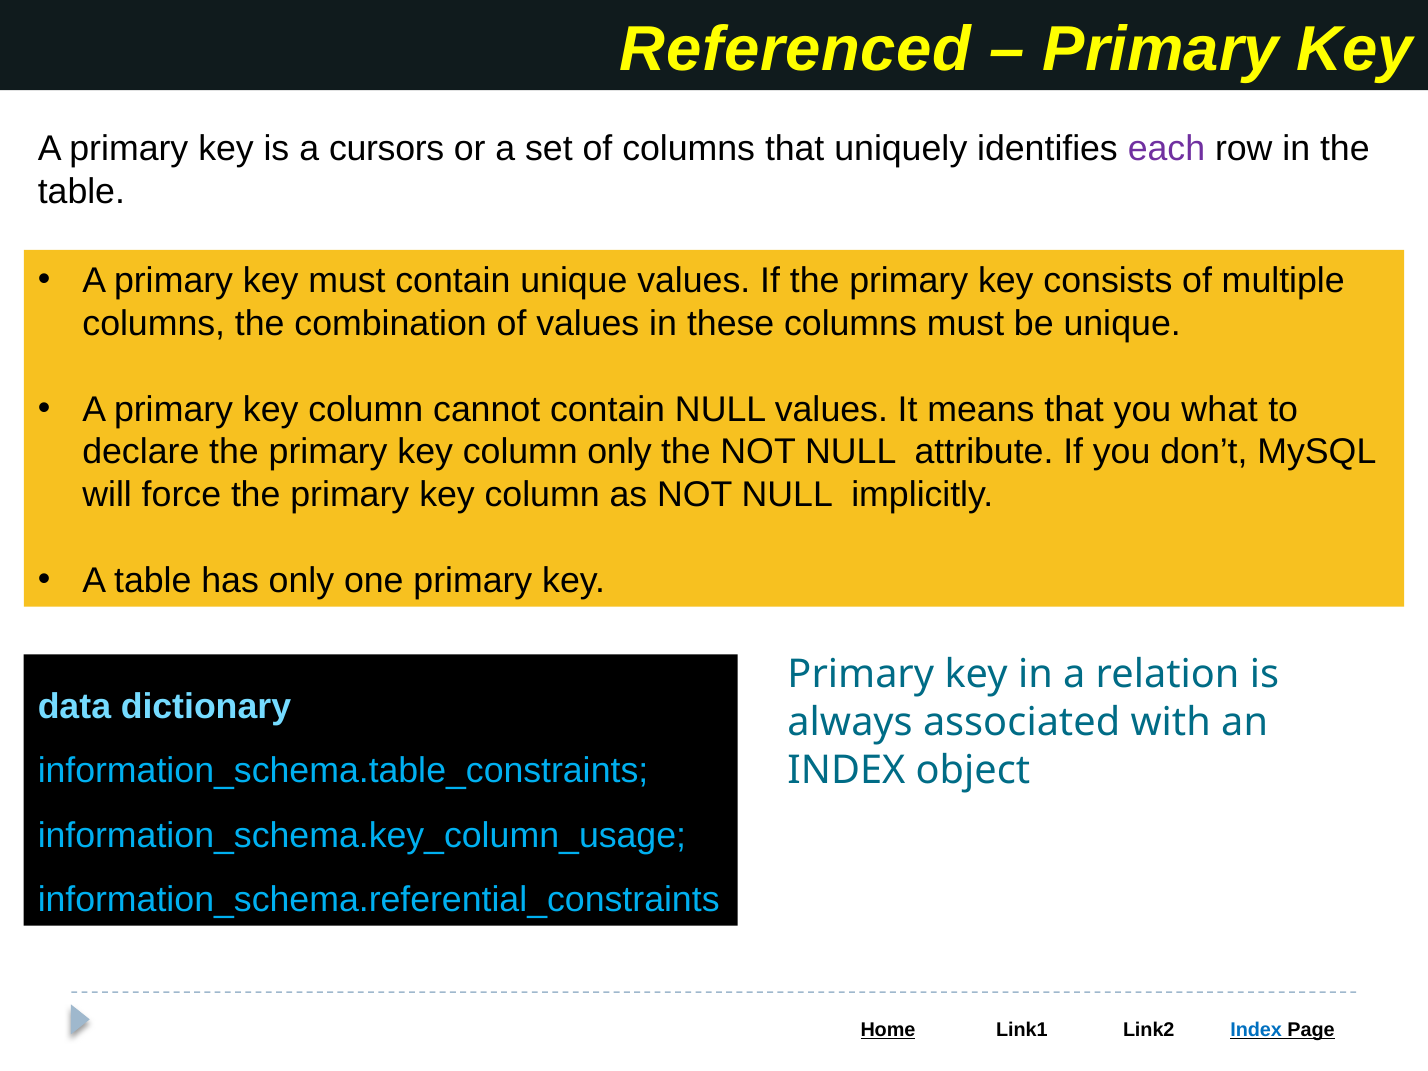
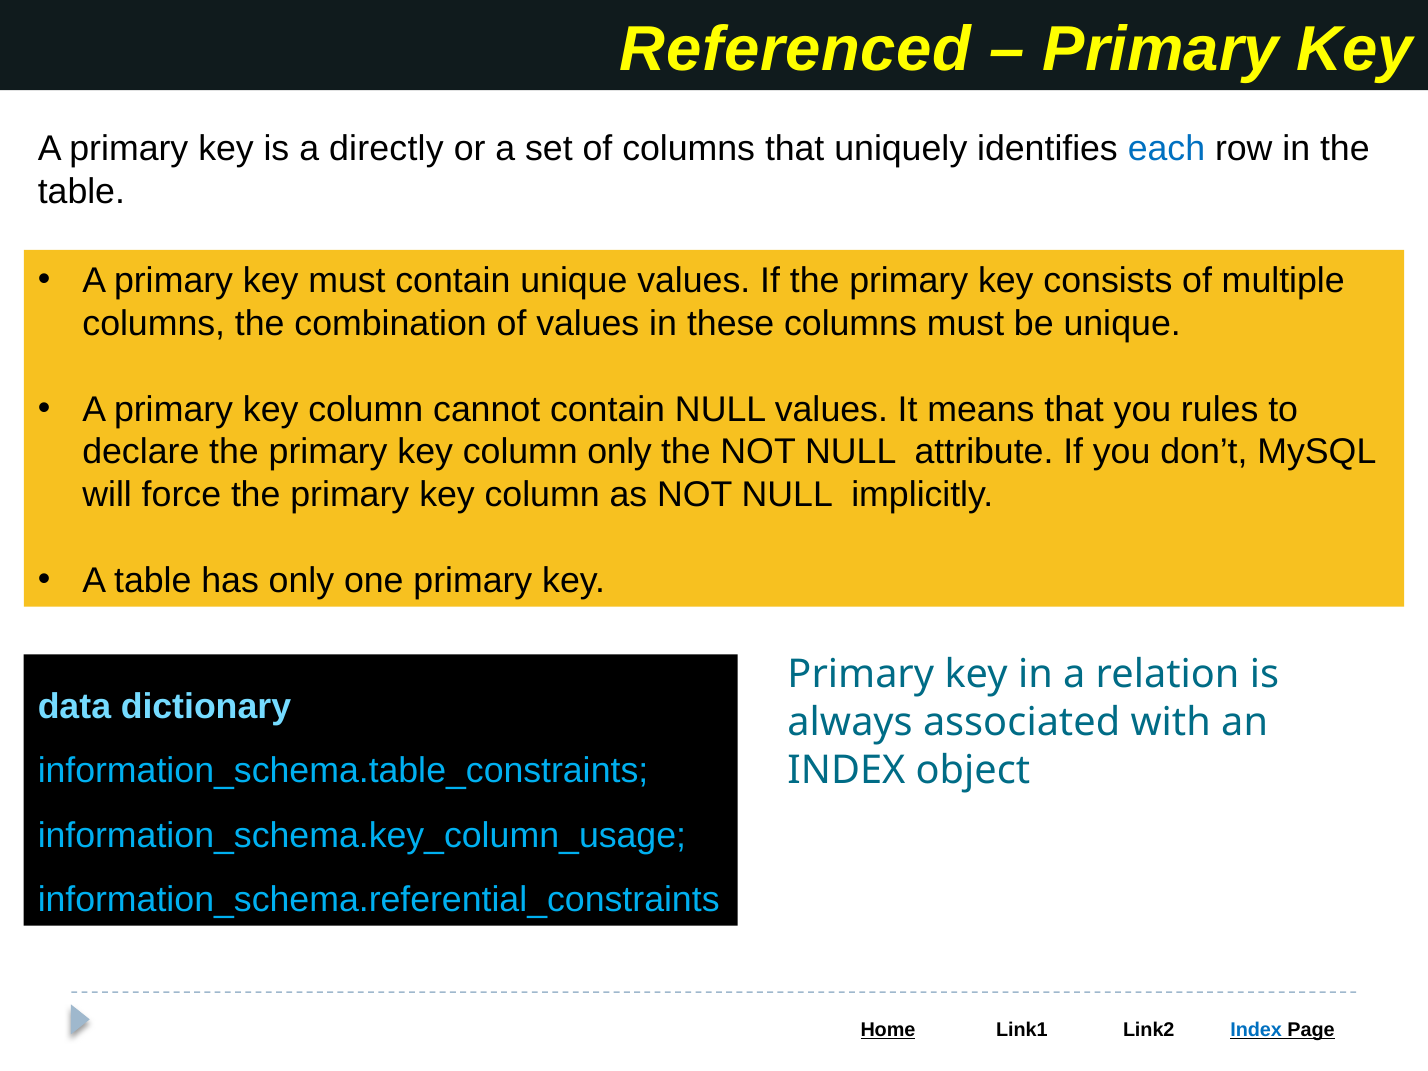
cursors: cursors -> directly (386, 149)
each colour: purple -> blue (1166, 149)
what: what -> rules (1220, 409)
